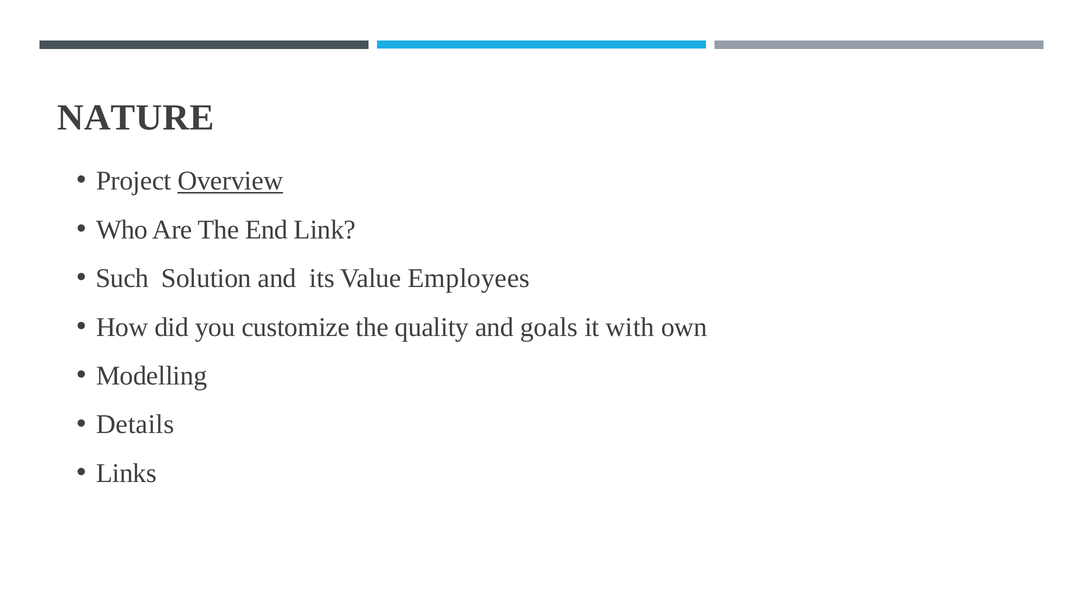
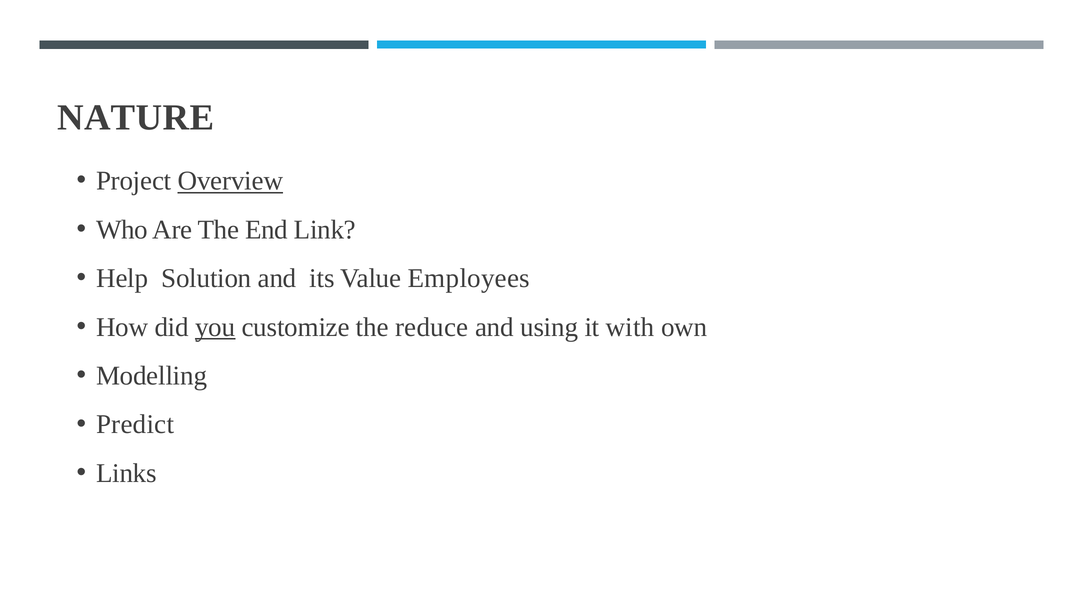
Such: Such -> Help (122, 278)
you underline: none -> present (215, 327)
quality: quality -> reduce (432, 327)
goals: goals -> using (549, 327)
Details: Details -> Predict (135, 425)
